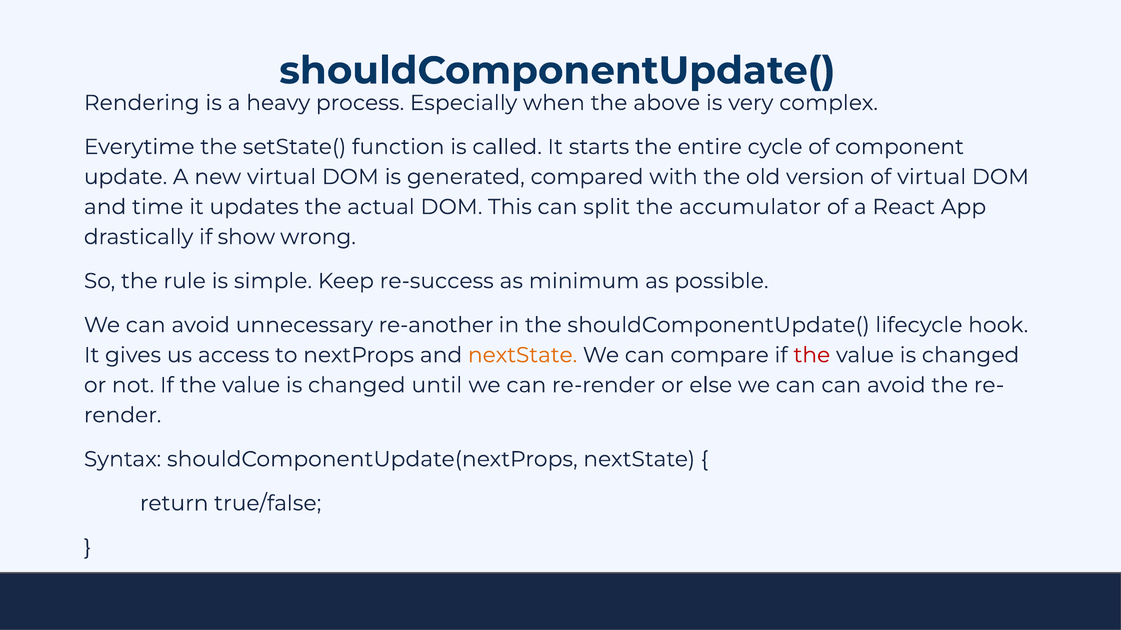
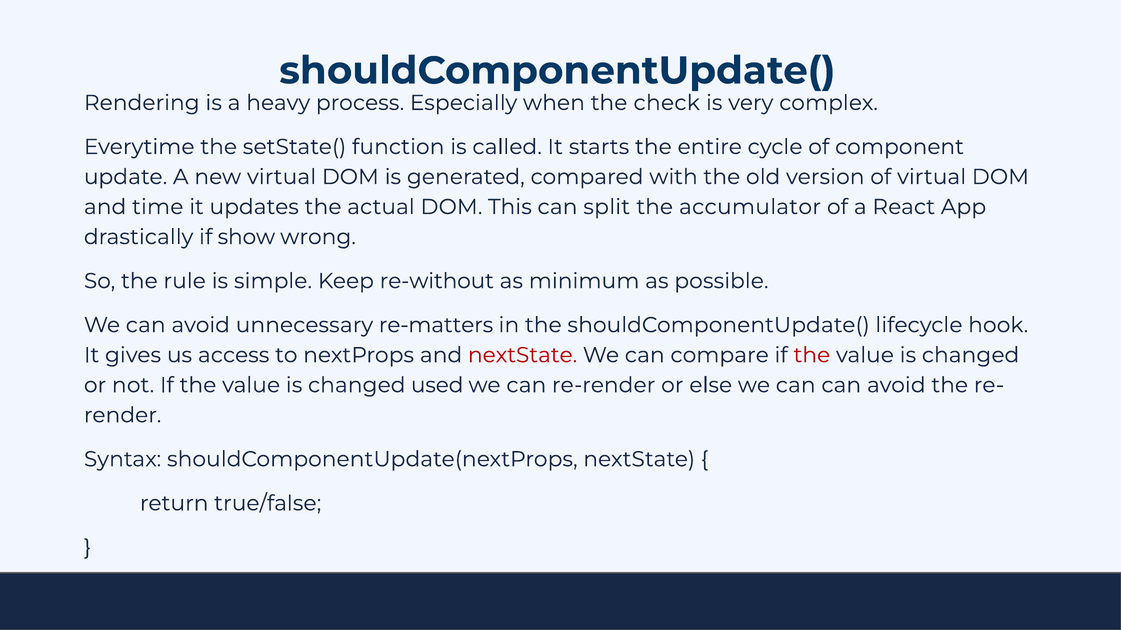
above: above -> check (667, 103)
re-success: re-success -> re-without (437, 281)
re-another: re-another -> re-matters (436, 325)
nextState colour: orange -> red (523, 355)
until: until -> used (437, 385)
